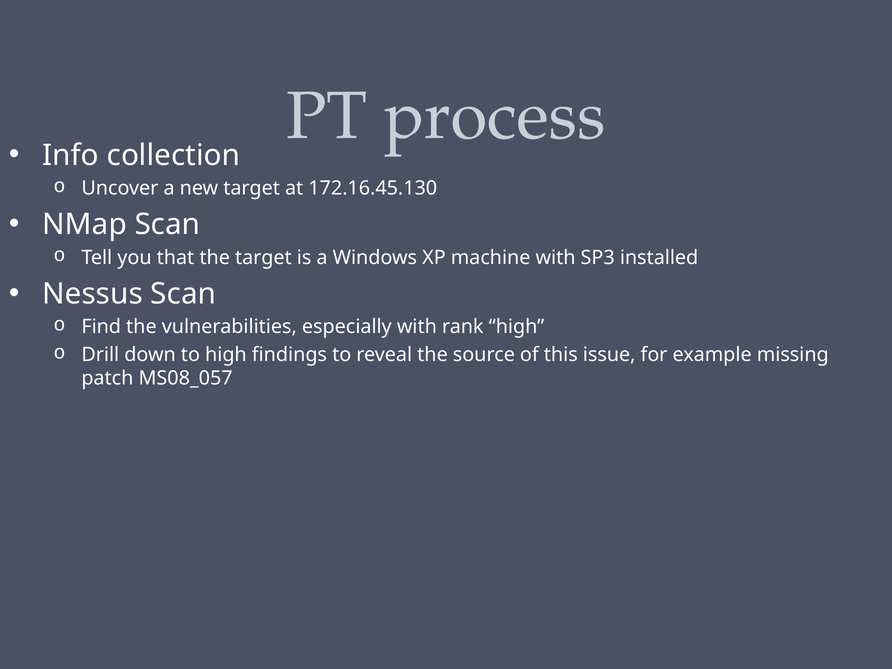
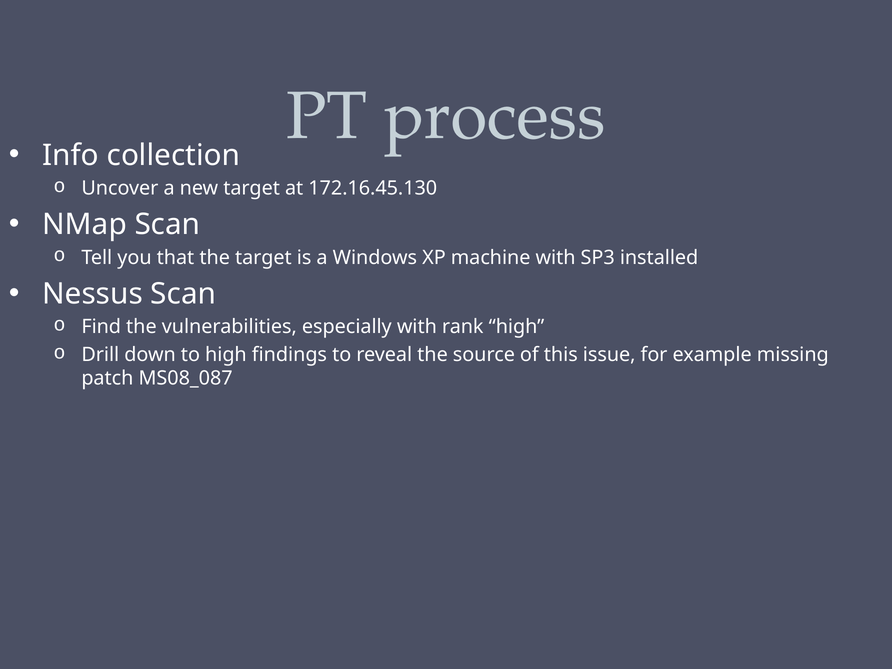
MS08_057: MS08_057 -> MS08_087 (186, 378)
